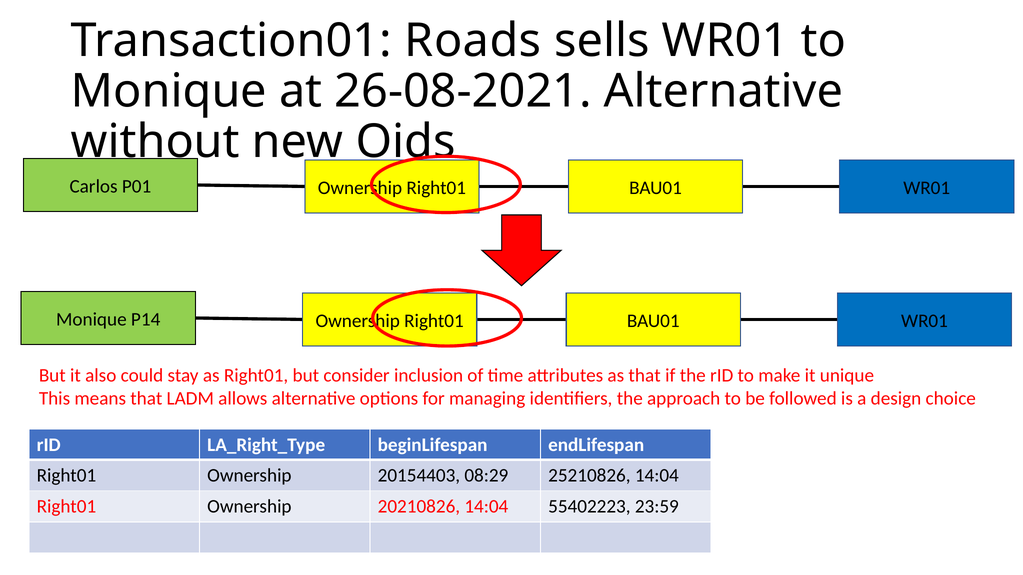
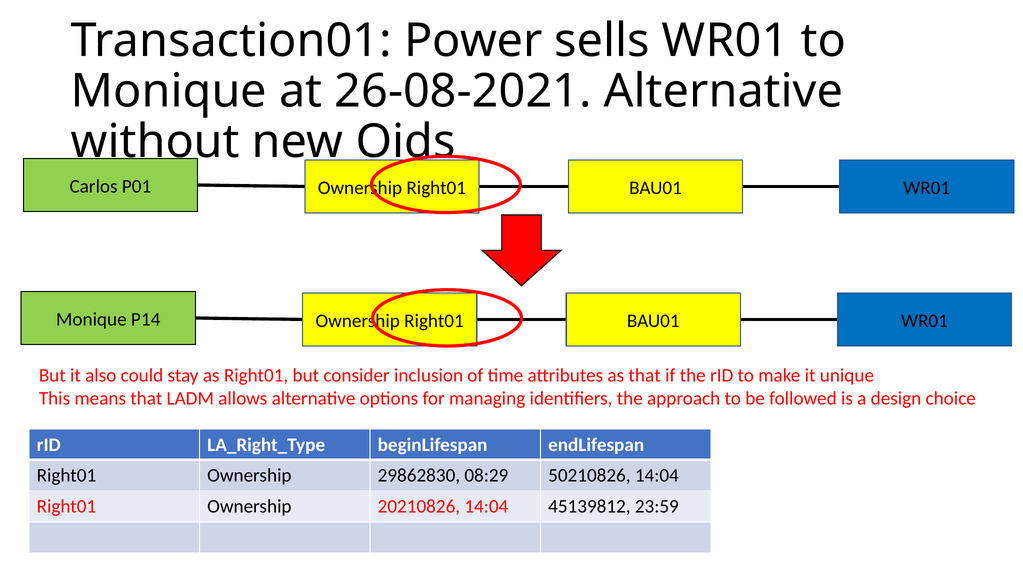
Roads: Roads -> Power (473, 41)
20154403: 20154403 -> 29862830 (419, 476)
25210826: 25210826 -> 50210826 (589, 476)
55402223: 55402223 -> 45139812 (589, 507)
